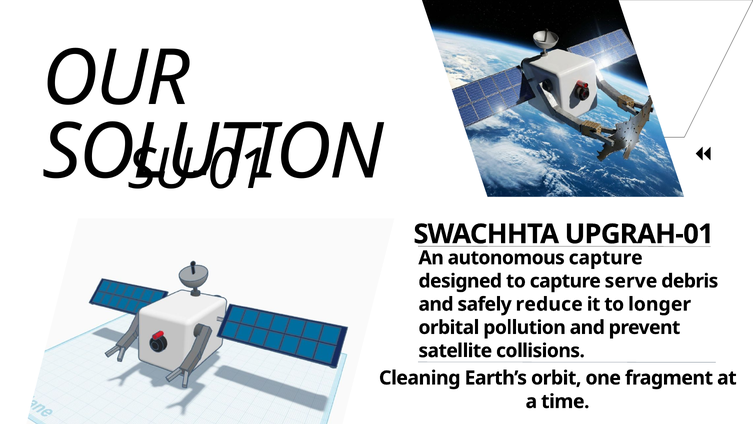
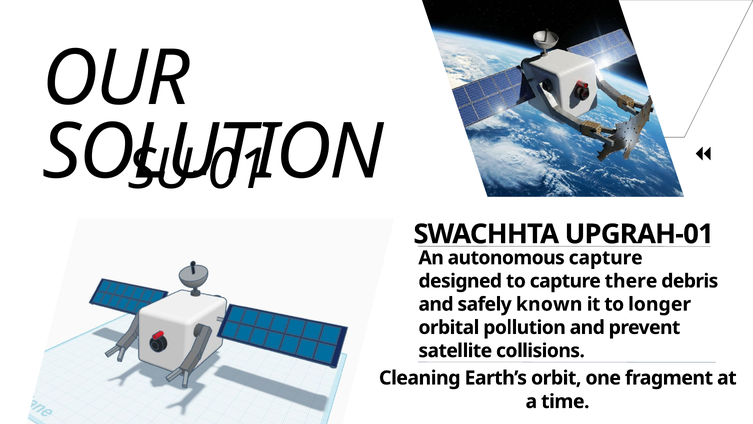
serve: serve -> there (631, 281)
reduce: reduce -> known (549, 304)
